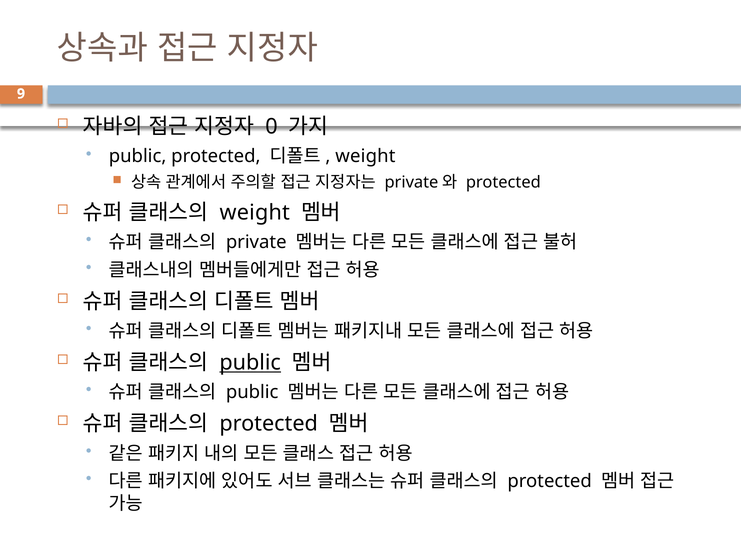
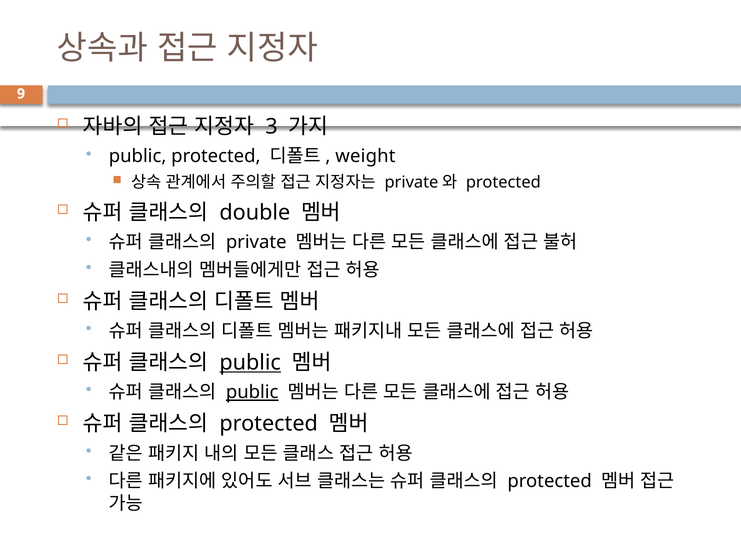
0: 0 -> 3 (271, 127)
weight: weight -> double (255, 213)
public underline: none -> present (252, 392)
